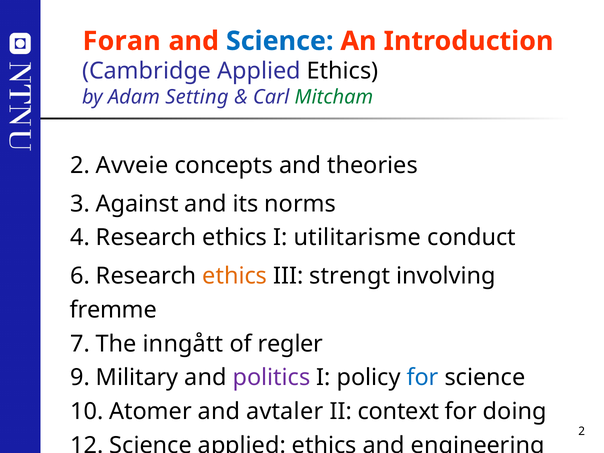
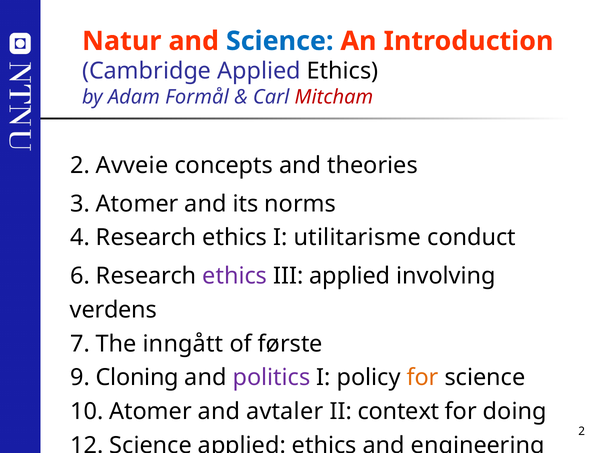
Foran: Foran -> Natur (122, 41)
Setting: Setting -> Formål (197, 97)
Mitcham colour: green -> red (334, 97)
3 Against: Against -> Atomer (137, 204)
ethics colour: orange -> purple (235, 276)
III strengt: strengt -> applied (350, 276)
fremme: fremme -> verdens (113, 310)
regler: regler -> første (290, 344)
Military: Military -> Cloning (137, 378)
for colour: blue -> orange (423, 378)
